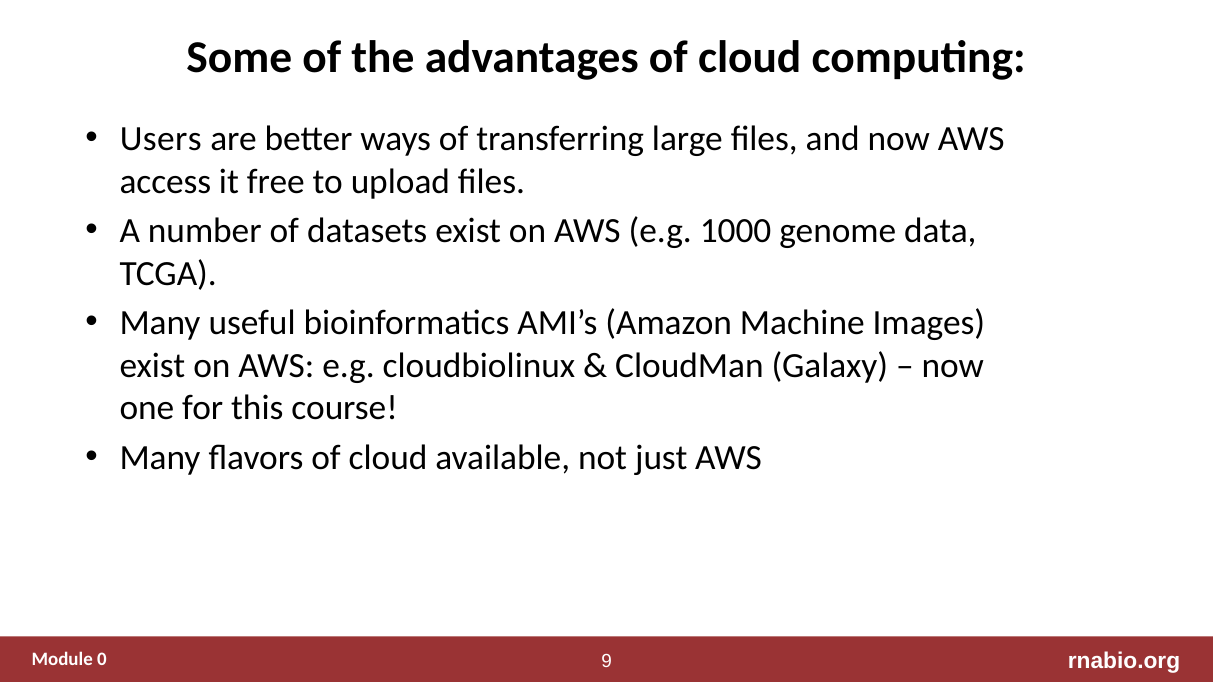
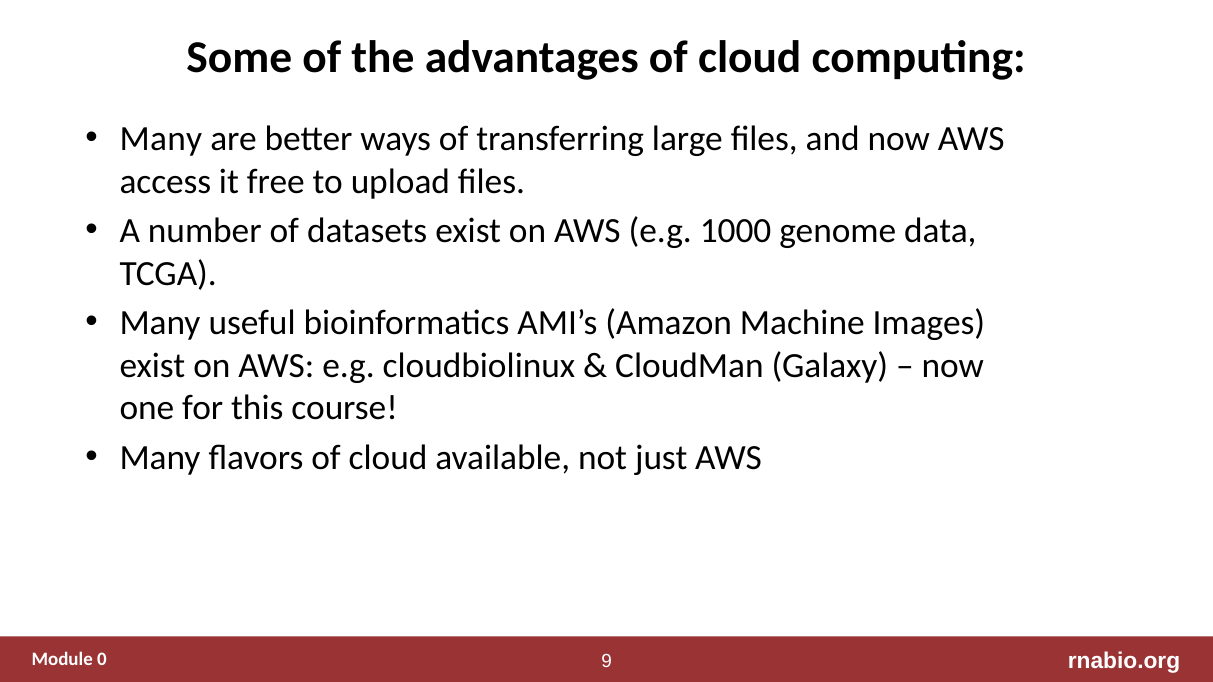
Users: Users -> Many (161, 139)
